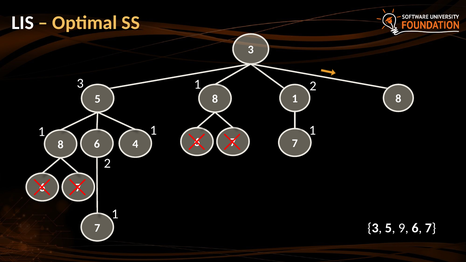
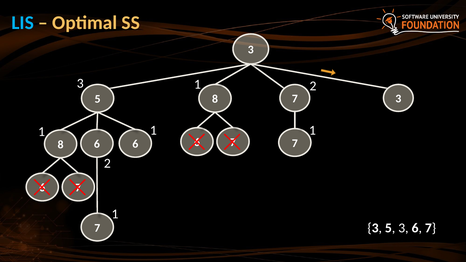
LIS colour: white -> light blue (23, 23)
5 1: 1 -> 7 (295, 99)
8 8: 8 -> 3 (398, 99)
8 4: 4 -> 6 (135, 144)
5 9: 9 -> 3 (403, 228)
